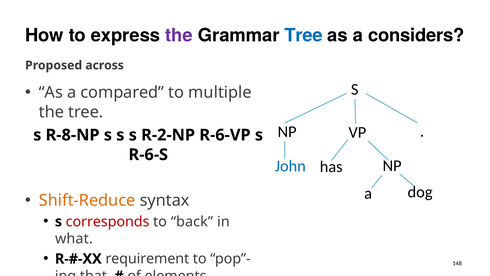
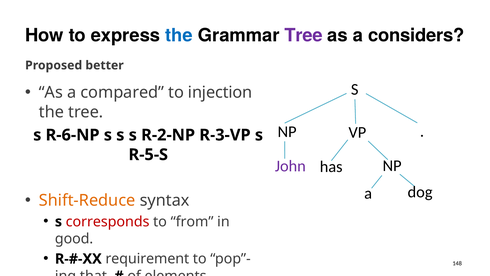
the colour: purple -> blue (179, 35)
Tree colour: blue -> purple (304, 35)
across: across -> better (105, 65)
multiple: multiple -> injection (220, 92)
R-8-NP: R-8-NP -> R-6-NP (73, 135)
R-6-VP: R-6-VP -> R-3-VP (225, 135)
R-6-S: R-6-S -> R-5-S (148, 154)
John colour: blue -> purple (290, 166)
to back: back -> from (192, 221)
what: what -> good (74, 238)
